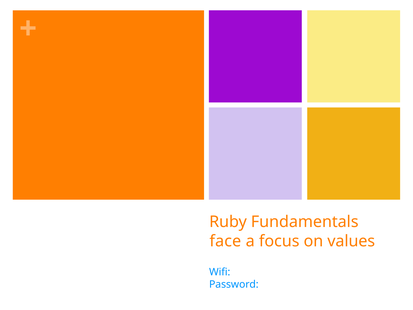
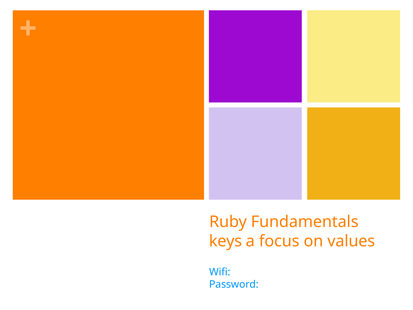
face: face -> keys (225, 241)
